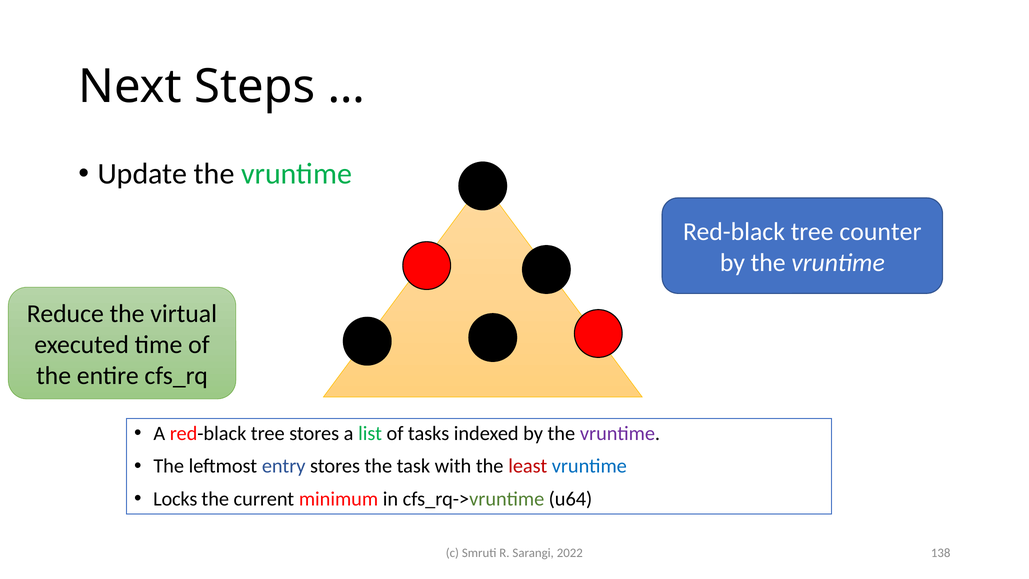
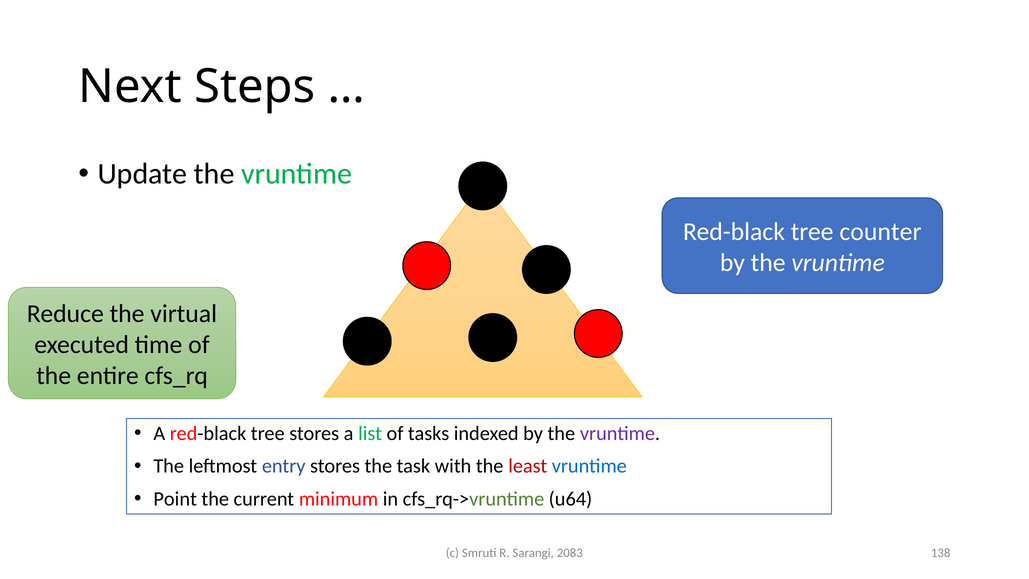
Locks: Locks -> Point (175, 499)
2022: 2022 -> 2083 (570, 553)
